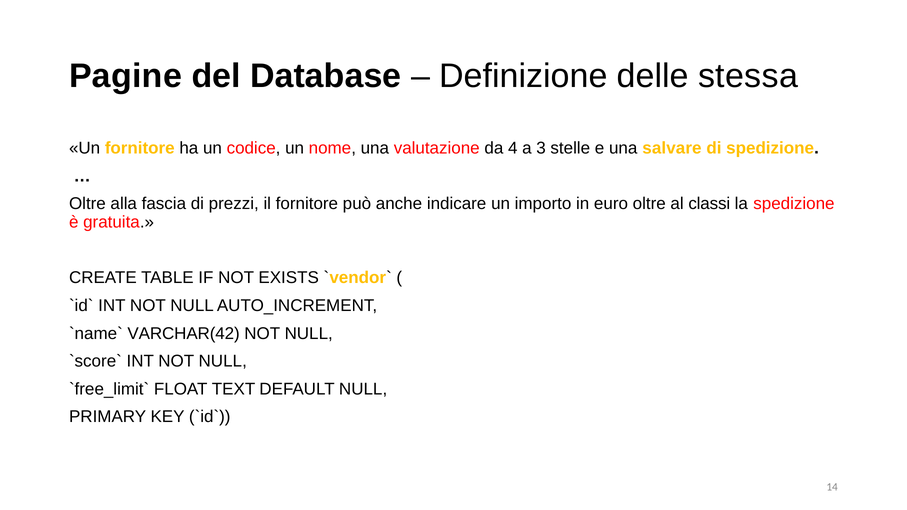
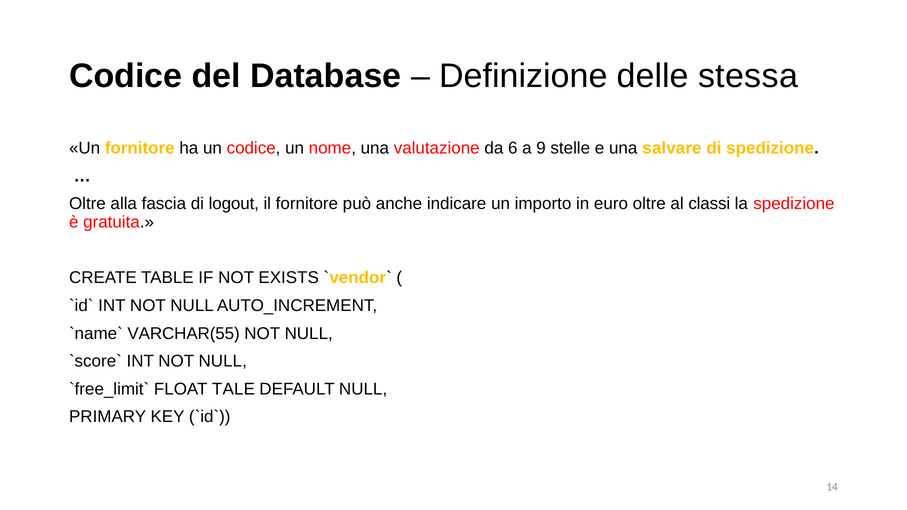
Pagine: Pagine -> Codice (126, 76)
4: 4 -> 6 (513, 148)
3: 3 -> 9 (541, 148)
prezzi: prezzi -> logout (234, 204)
VARCHAR(42: VARCHAR(42 -> VARCHAR(55 (184, 334)
TEXT: TEXT -> TALE (233, 389)
